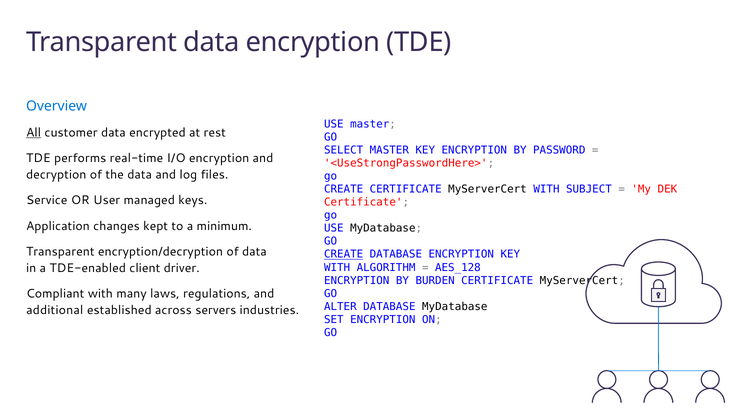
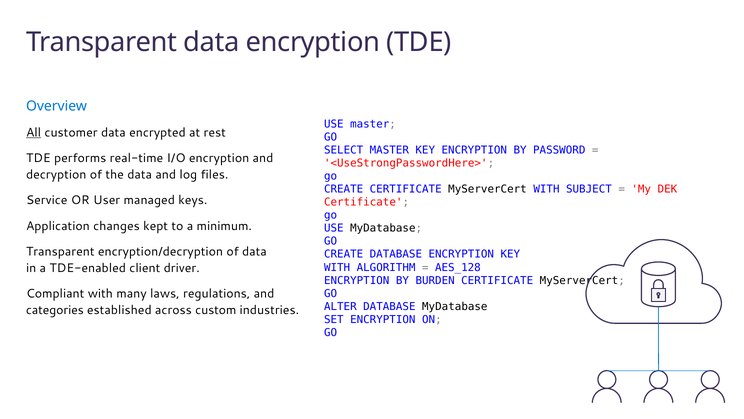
CREATE underline: present -> none (344, 254)
additional: additional -> categories (55, 310)
servers: servers -> custom (216, 310)
